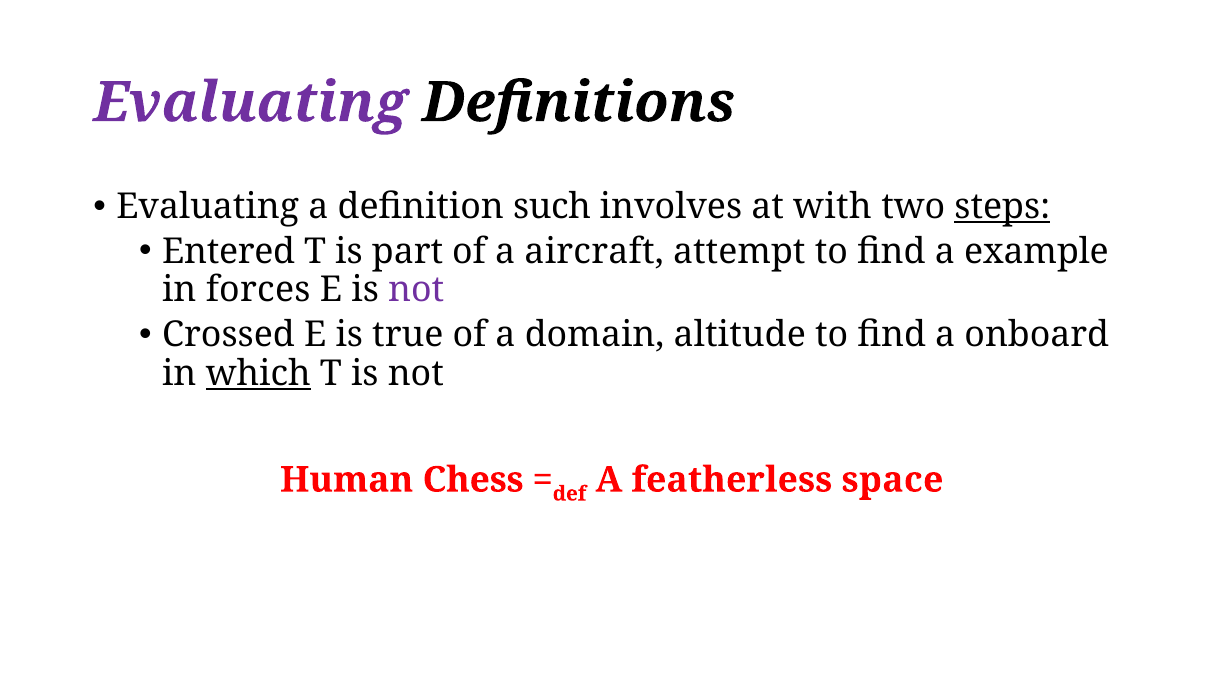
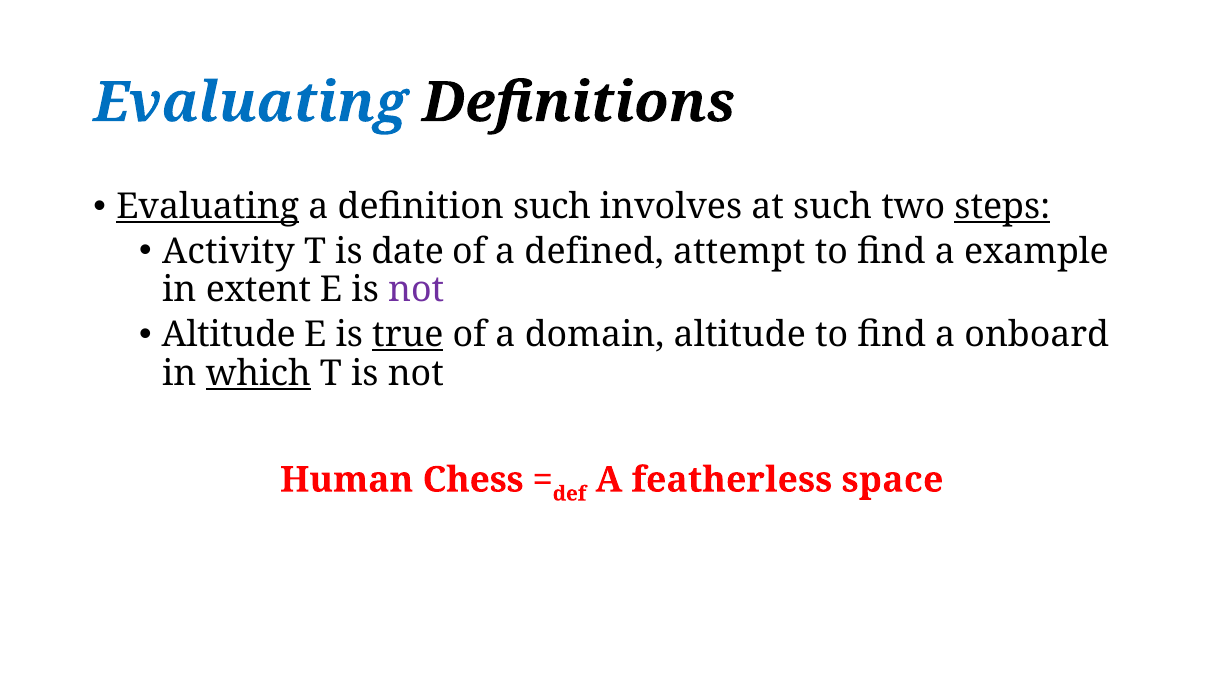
Evaluating colour: purple -> blue (250, 103)
Evaluating underline: none -> present (208, 207)
at with: with -> such (833, 207)
Entered: Entered -> Activity (228, 252)
part: part -> date (408, 252)
aircraft: aircraft -> defined (594, 252)
forces: forces -> extent (258, 290)
Crossed: Crossed -> Altitude (229, 335)
true underline: none -> present (408, 335)
